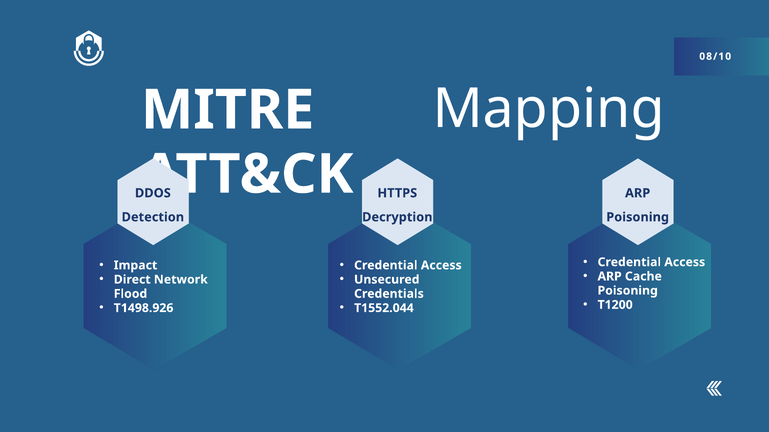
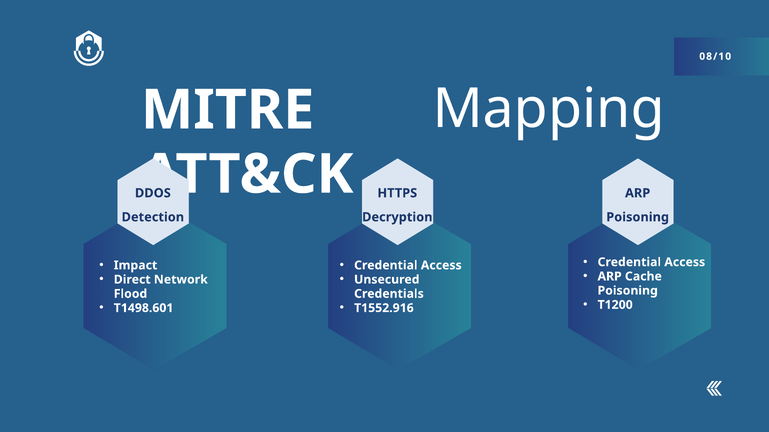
T1498.926: T1498.926 -> T1498.601 (144, 308)
T1552.044: T1552.044 -> T1552.916 (384, 308)
